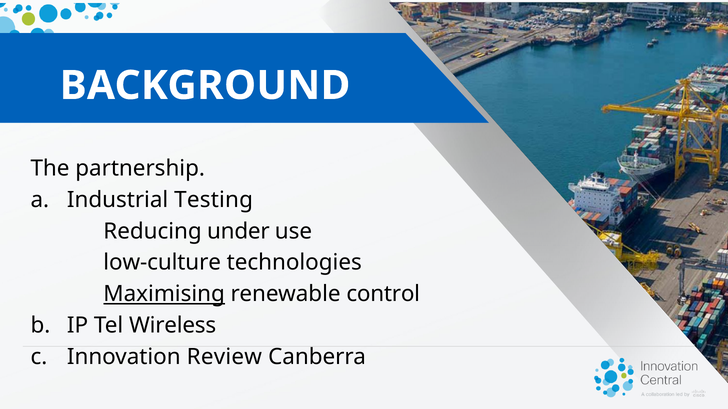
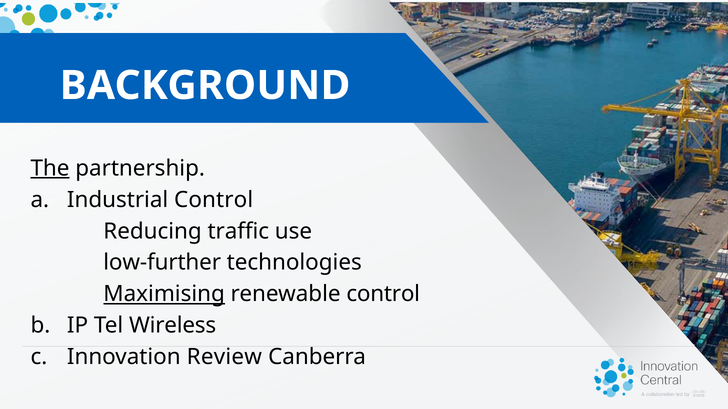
The underline: none -> present (50, 168)
Industrial Testing: Testing -> Control (214, 200)
under: under -> traffic (238, 231)
low-culture: low-culture -> low-further (162, 263)
